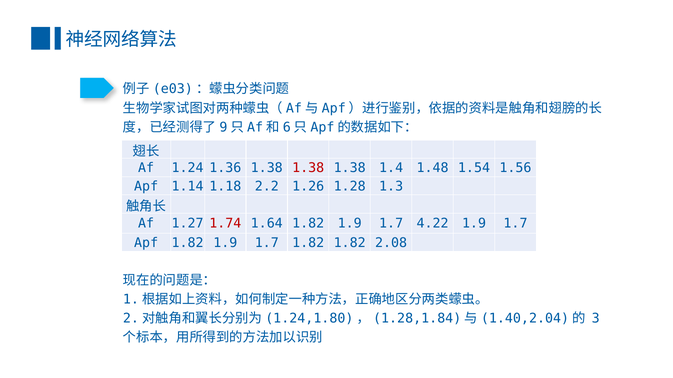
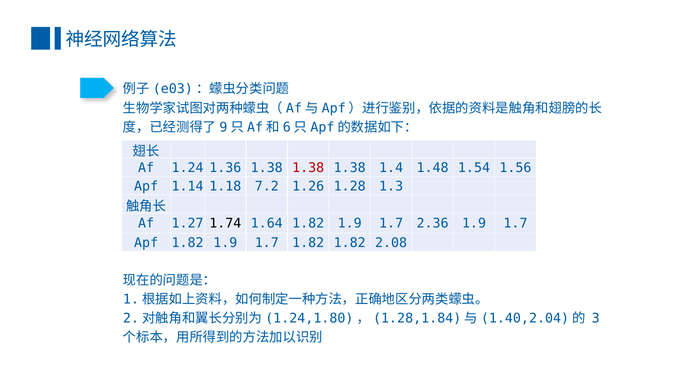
2.2: 2.2 -> 7.2 (267, 186)
1.74 colour: red -> black (225, 224)
4.22: 4.22 -> 2.36 (433, 224)
